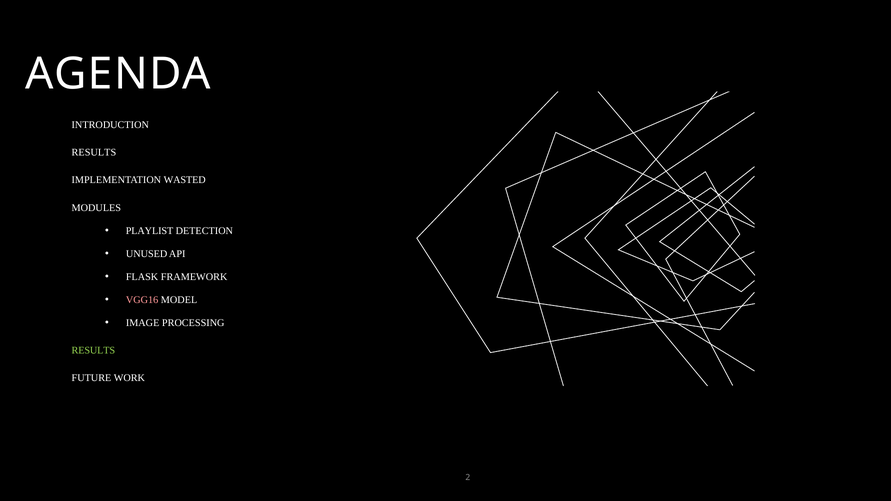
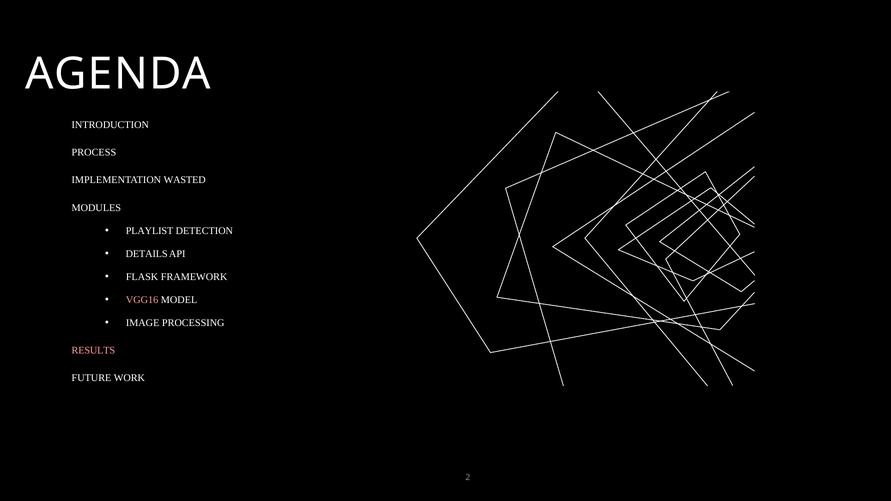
RESULTS: RESULTS -> PROCESS (94, 152)
UNUSED: UNUSED -> DETAILS (147, 254)
RESULTS colour: light green -> pink (93, 351)
